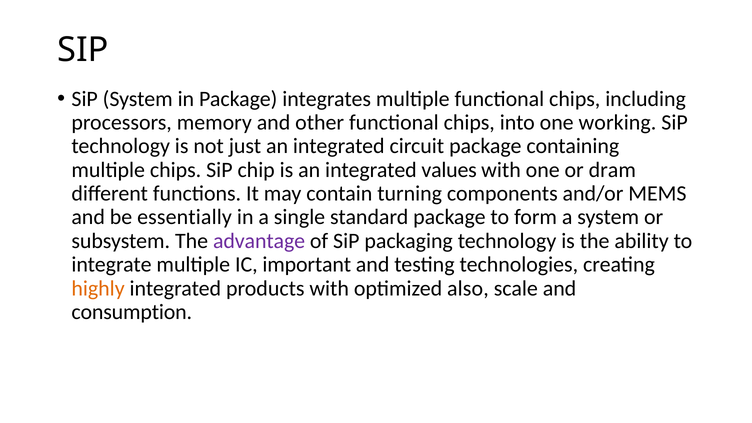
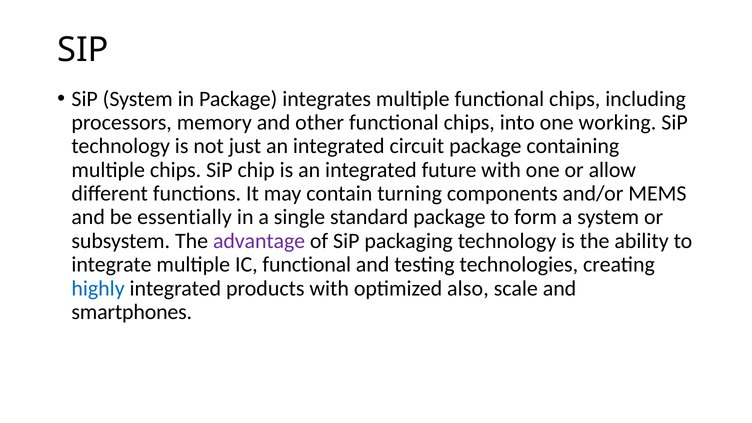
values: values -> future (449, 170)
dram: dram -> allow (612, 170)
IC important: important -> functional (307, 265)
highly colour: orange -> blue (98, 288)
consumption: consumption -> smartphones (132, 312)
